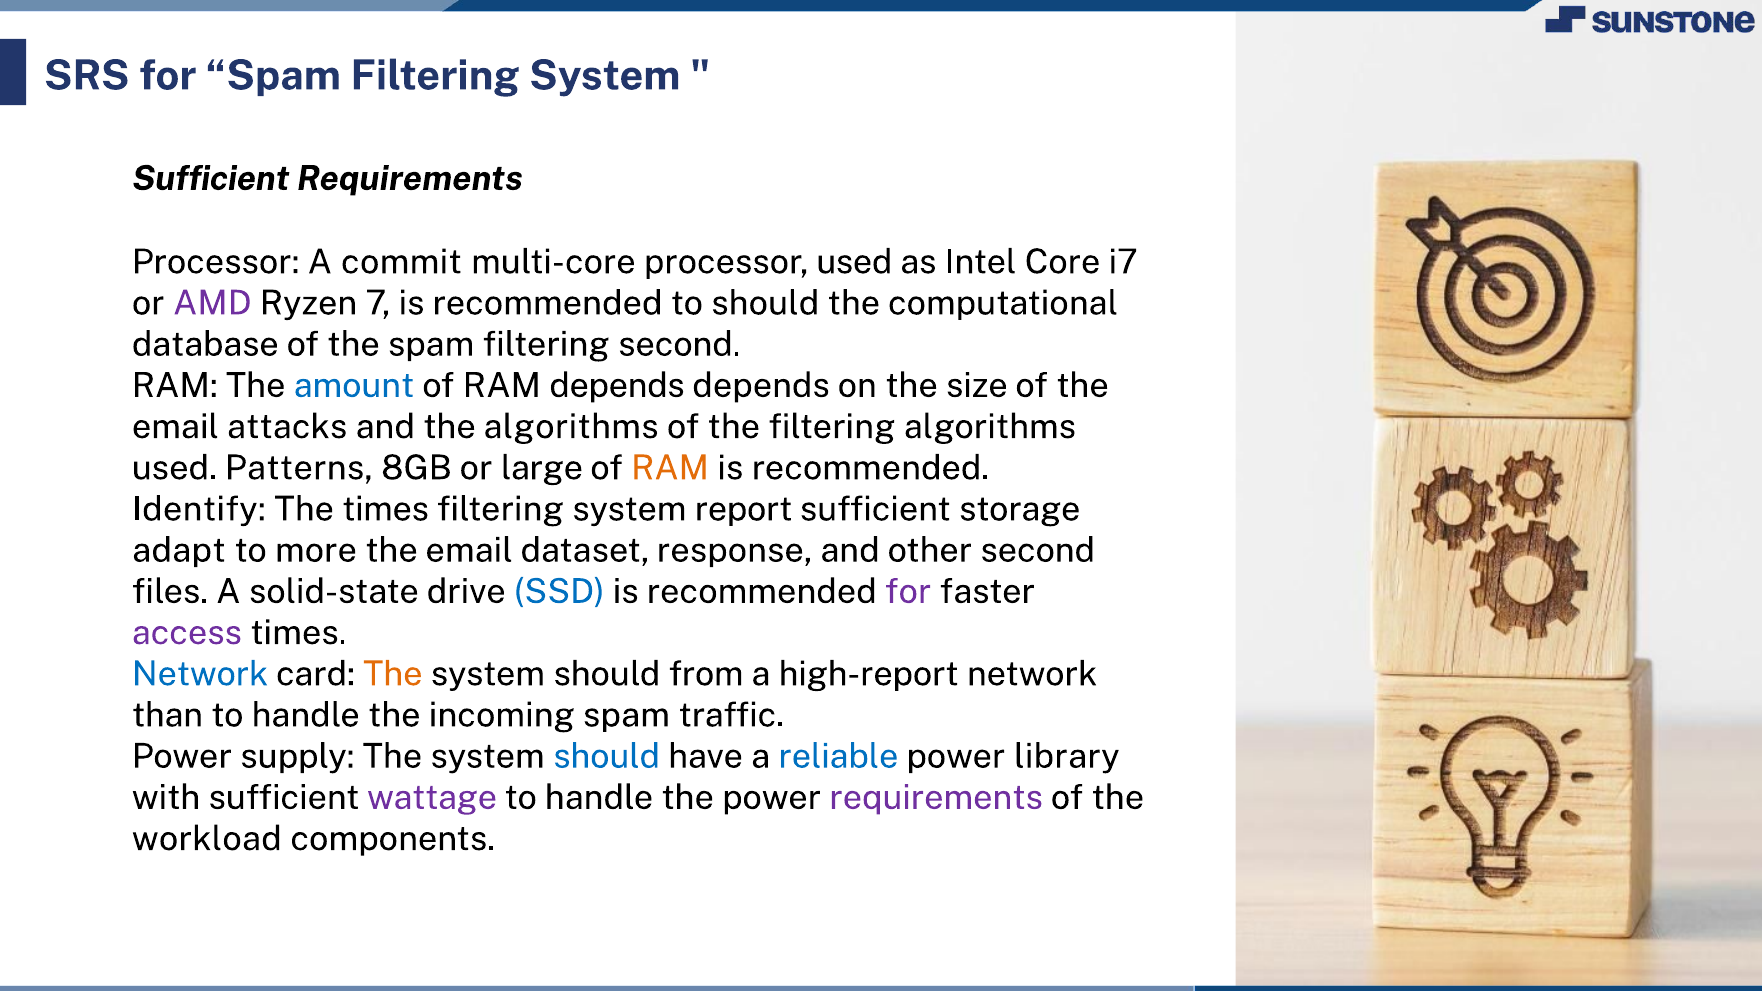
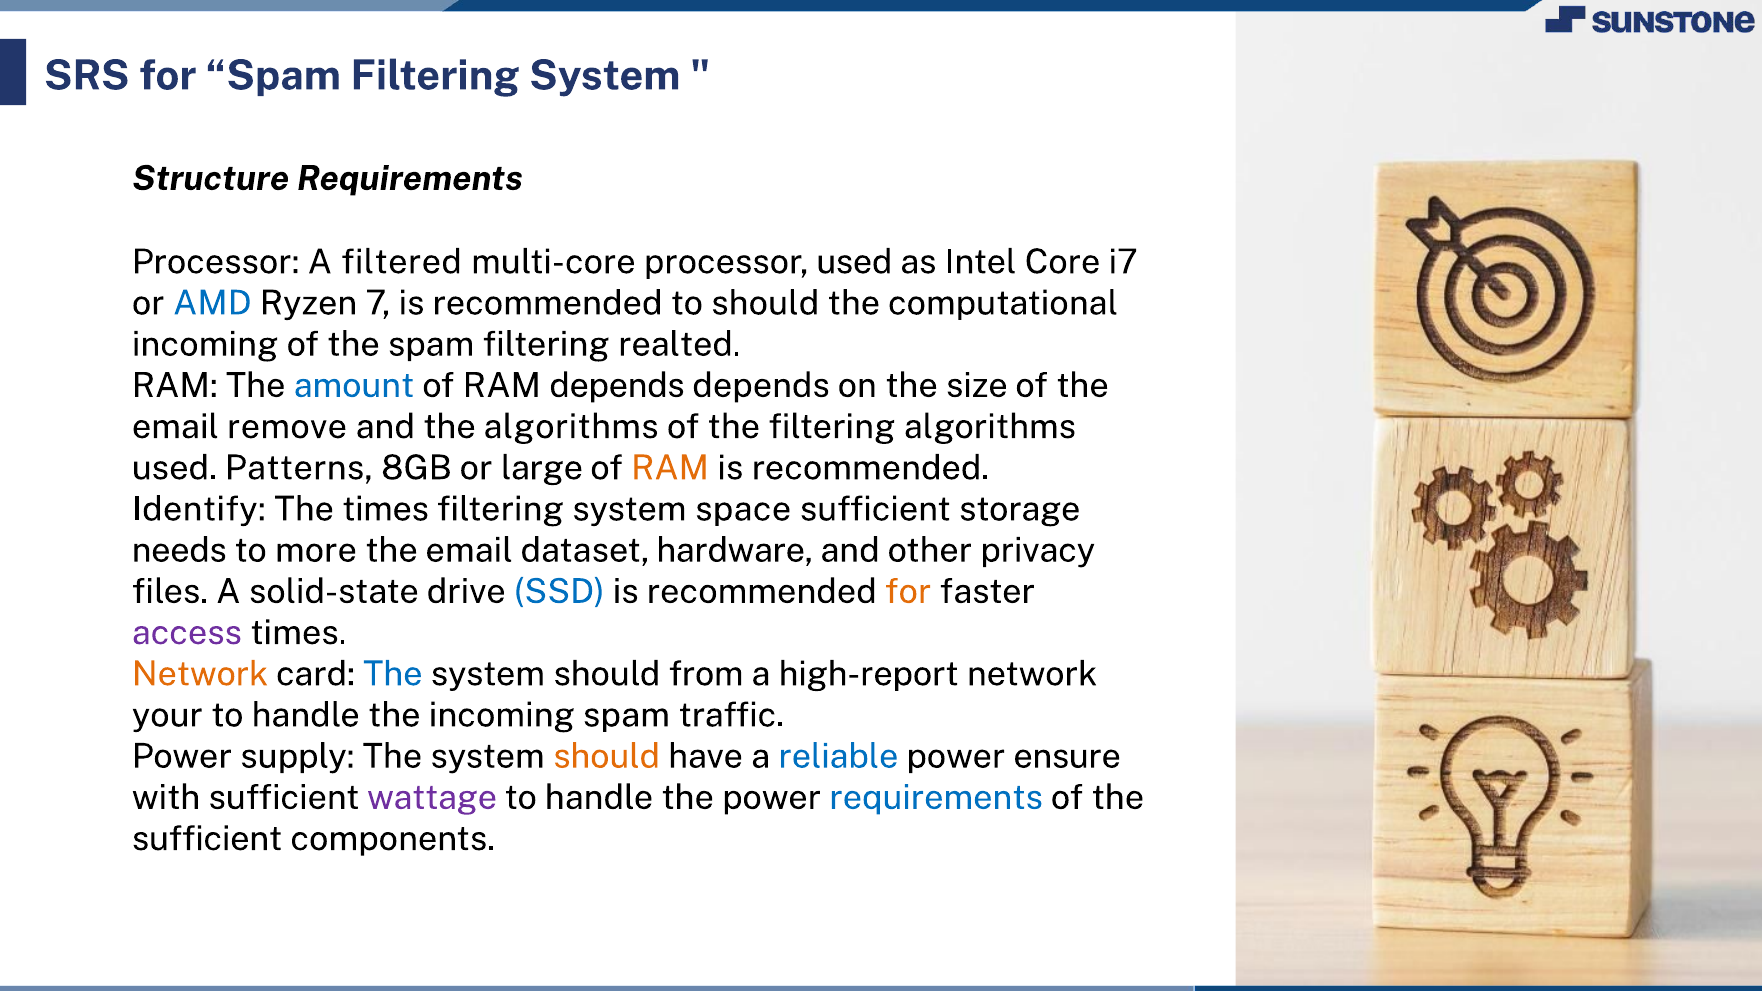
Sufficient: Sufficient -> Structure (211, 179)
commit: commit -> filtered (401, 262)
AMD colour: purple -> blue (212, 303)
database: database -> incoming (205, 344)
filtering second: second -> realted (679, 344)
attacks: attacks -> remove (287, 427)
report: report -> space (743, 509)
adapt: adapt -> needs (179, 550)
response: response -> hardware (735, 550)
other second: second -> privacy (1038, 550)
for colour: purple -> orange (908, 592)
Network colour: blue -> orange (200, 674)
The colour: orange -> blue (393, 674)
than: than -> your (167, 715)
should colour: blue -> orange (607, 756)
library: library -> ensure (1067, 756)
requirements colour: purple -> blue (936, 798)
workload: workload -> sufficient (207, 839)
